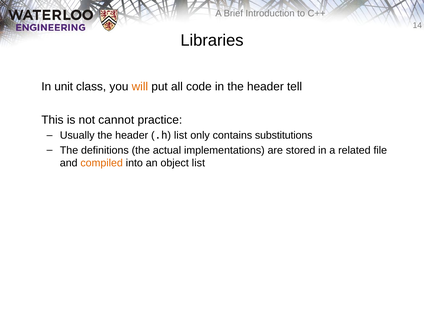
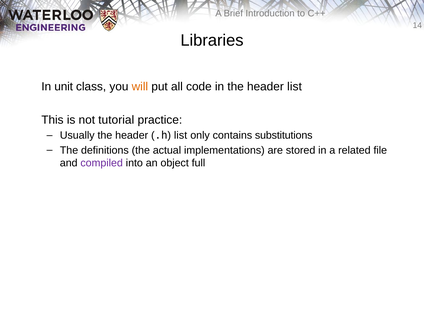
header tell: tell -> list (294, 87)
cannot: cannot -> tutorial (116, 120)
compiled colour: orange -> purple (102, 163)
object list: list -> full (198, 163)
